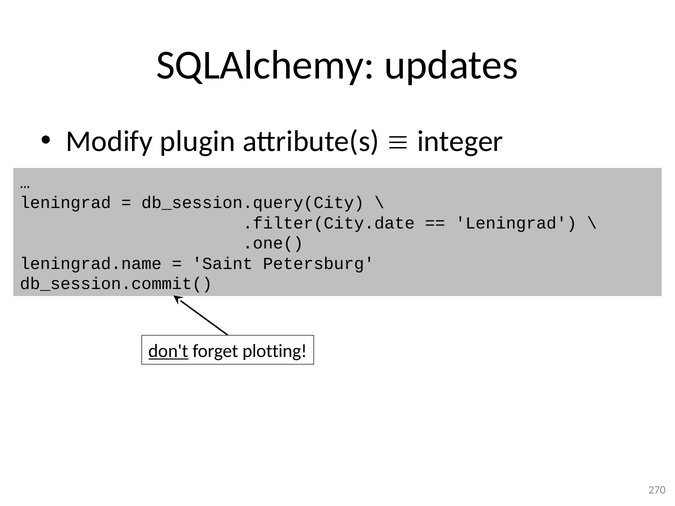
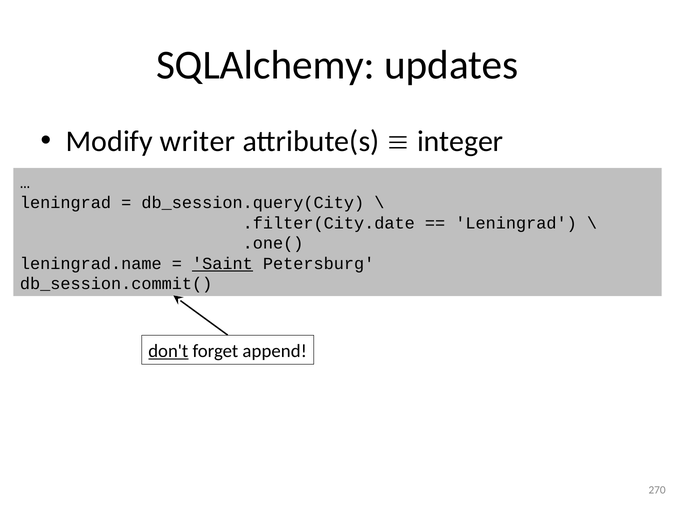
plugin: plugin -> writer (198, 142)
Saint underline: none -> present (222, 264)
plotting: plotting -> append (275, 351)
